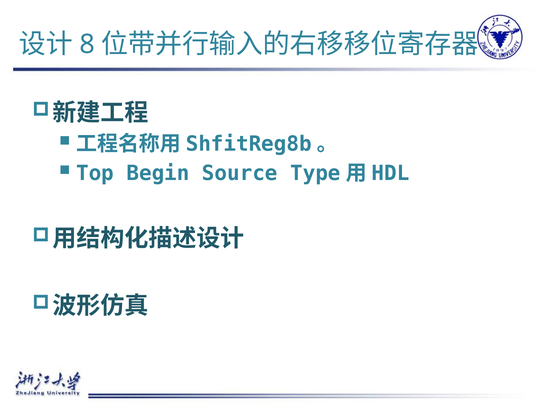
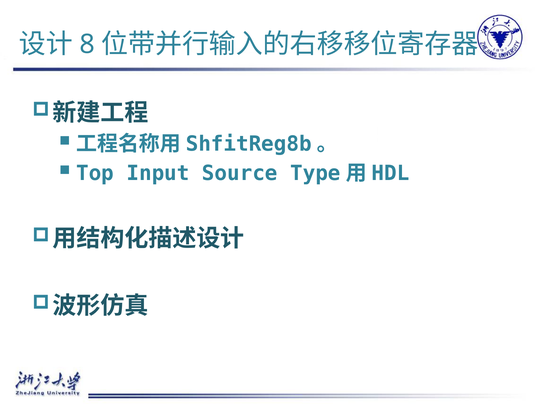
Begin: Begin -> Input (158, 173)
